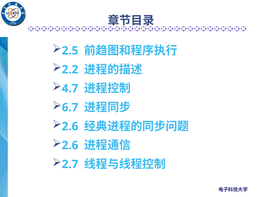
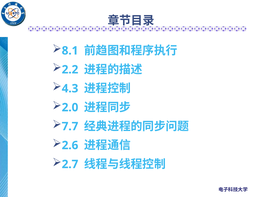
2.5: 2.5 -> 8.1 (70, 51)
4.7: 4.7 -> 4.3 (70, 88)
6.7: 6.7 -> 2.0 (70, 107)
2.6: 2.6 -> 7.7 (70, 126)
